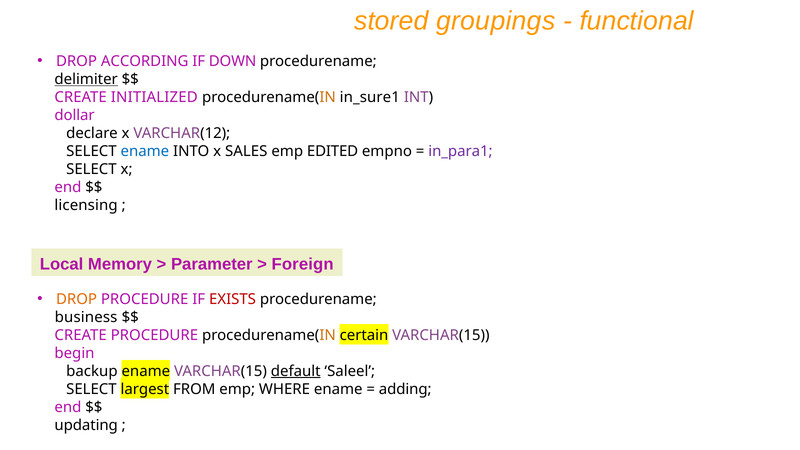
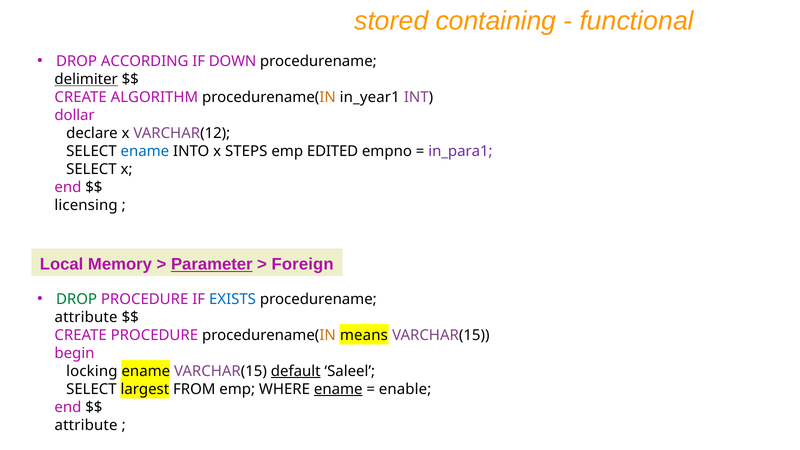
groupings: groupings -> containing (496, 21)
INITIALIZED: INITIALIZED -> ALGORITHM (154, 97)
in_sure1: in_sure1 -> in_year1 (370, 97)
SALES: SALES -> STEPS (246, 151)
Parameter underline: none -> present (212, 264)
DROP colour: orange -> green (77, 299)
EXISTS colour: red -> blue (233, 299)
business: business -> attribute (86, 317)
certain: certain -> means (364, 335)
backup: backup -> locking (92, 371)
ename underline: none -> present (338, 389)
adding: adding -> enable (405, 389)
updating: updating -> attribute (86, 425)
